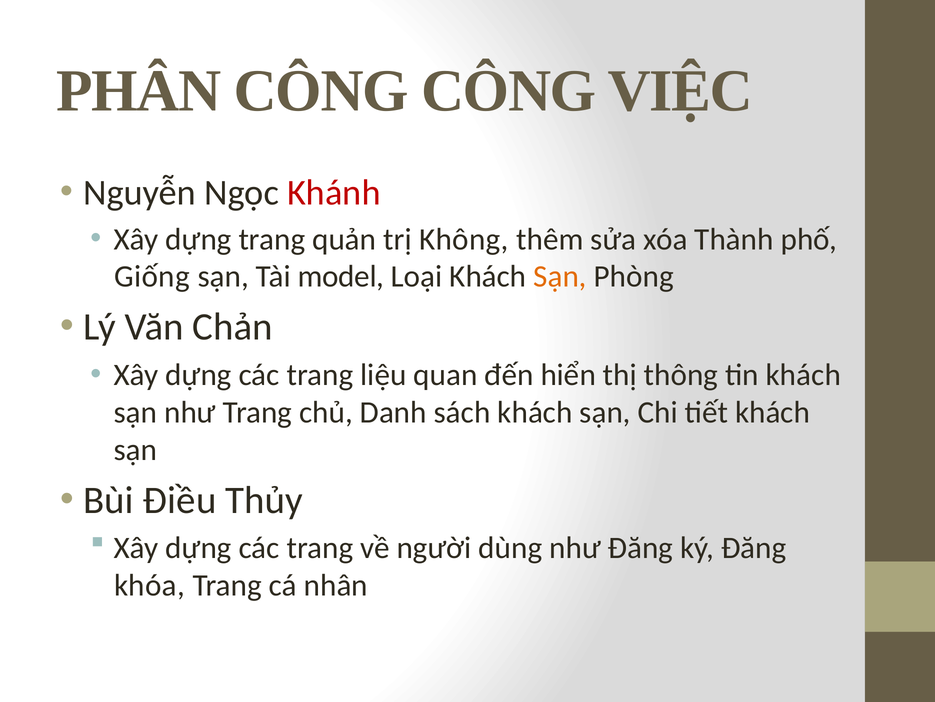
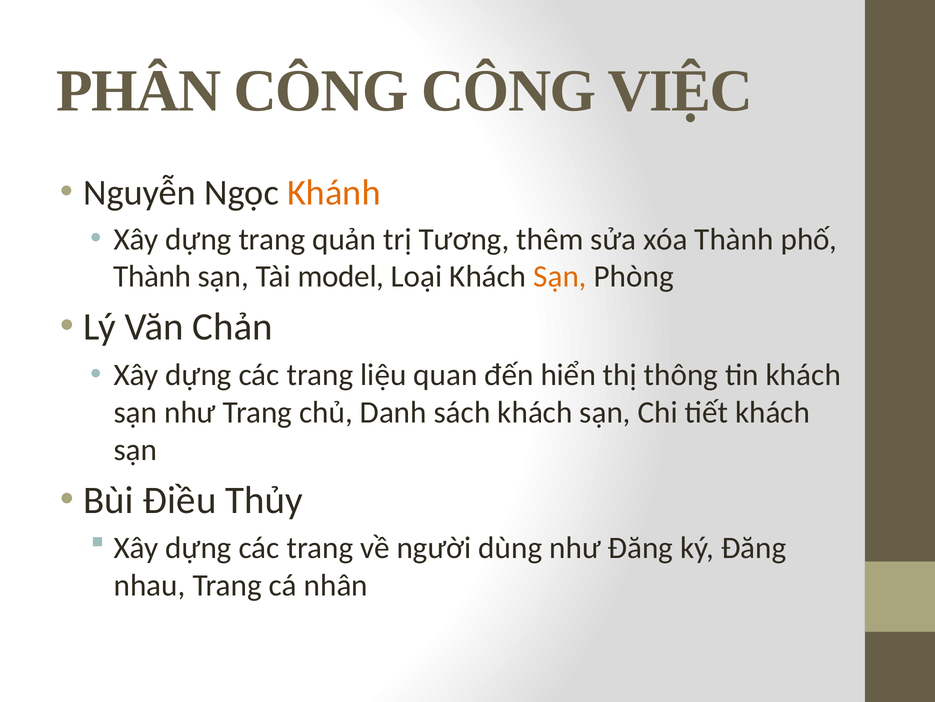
Khánh colour: red -> orange (334, 193)
Không: Không -> Tương (464, 239)
Giống: Giống -> Thành (152, 276)
khóa: khóa -> nhau (150, 585)
